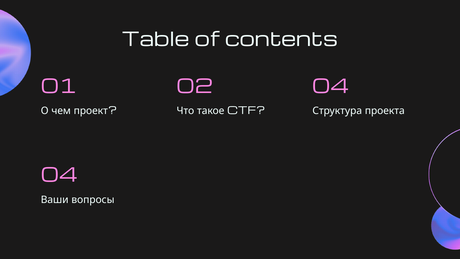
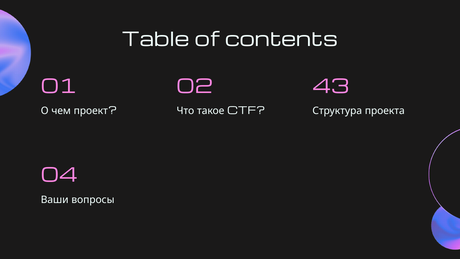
02 04: 04 -> 43 (331, 87)
